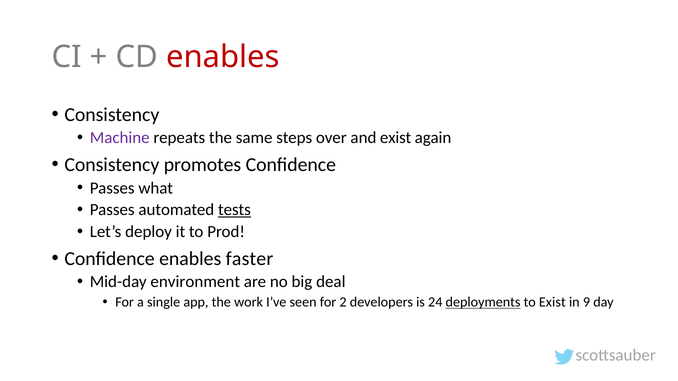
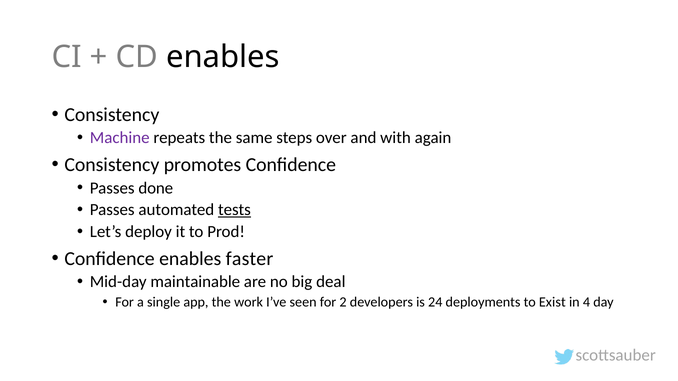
enables colour: red -> black (223, 57)
and exist: exist -> with (396, 138)
what: what -> done (156, 188)
environment: environment -> maintainable (195, 282)
deployments underline: present -> none (483, 302)
9: 9 -> 4 (586, 302)
